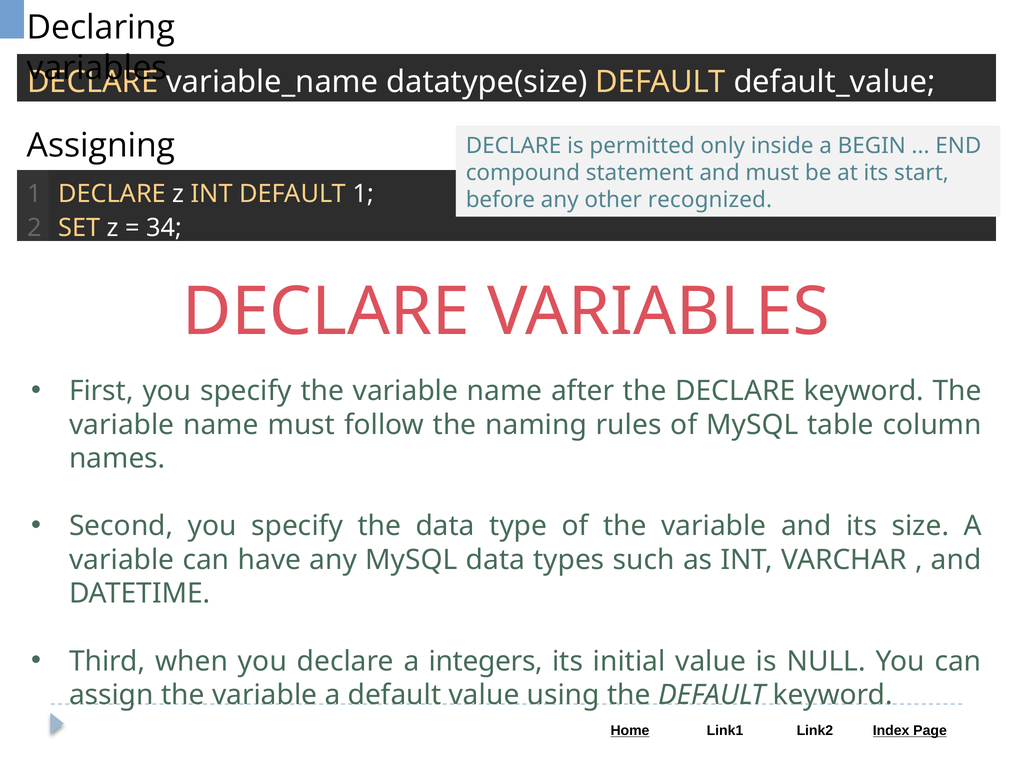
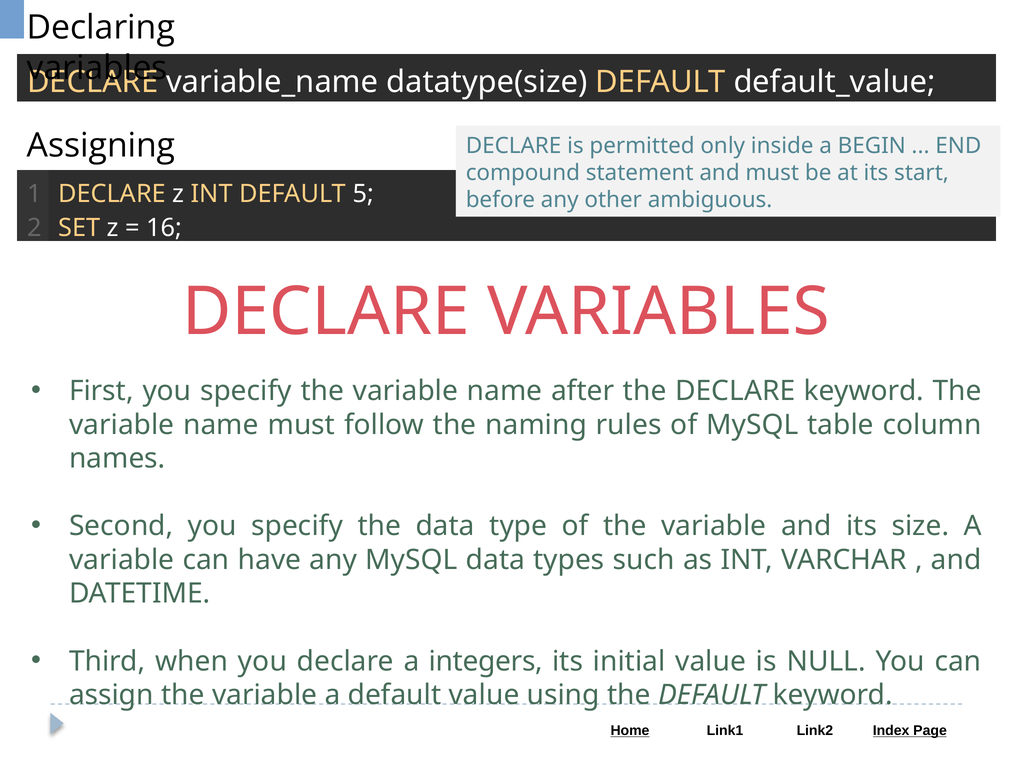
DEFAULT 1: 1 -> 5 (363, 194)
recognized: recognized -> ambiguous (710, 200)
34: 34 -> 16 (164, 228)
